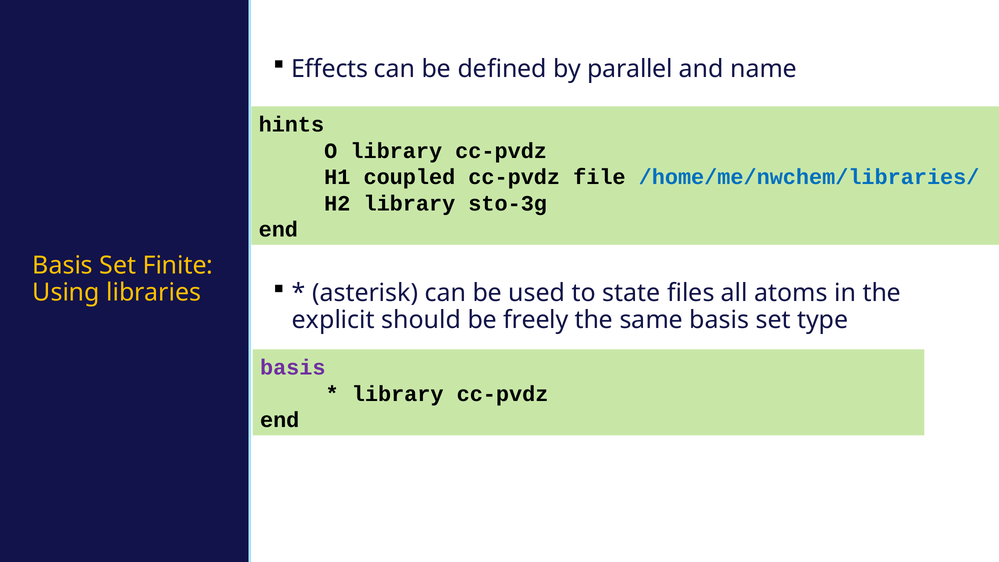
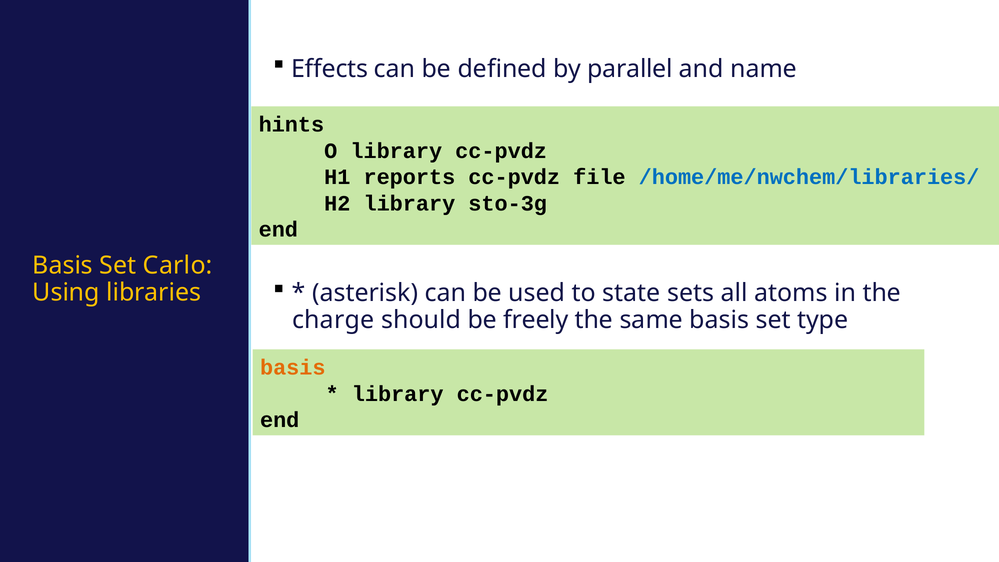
coupled: coupled -> reports (409, 177)
Finite: Finite -> Carlo (178, 265)
files: files -> sets (691, 293)
explicit: explicit -> charge (333, 320)
basis colour: purple -> orange (293, 368)
